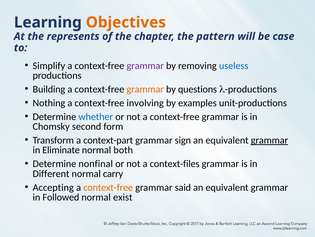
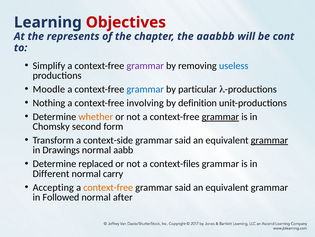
Objectives colour: orange -> red (126, 22)
pattern: pattern -> aaabbb (216, 36)
case: case -> cont (283, 36)
Building: Building -> Moodle (49, 89)
grammar colour: orange -> blue (145, 89)
questions: questions -> particular (197, 89)
examples: examples -> definition (197, 103)
whether colour: blue -> orange (96, 116)
grammar underline: none -> present (220, 116)
context-part: context-part -> context-side (108, 140)
sign: sign -> said (183, 140)
Eliminate: Eliminate -> Drawings (61, 150)
both: both -> aabb (123, 150)
nonfinal: nonfinal -> replaced (96, 163)
exist: exist -> after (123, 197)
